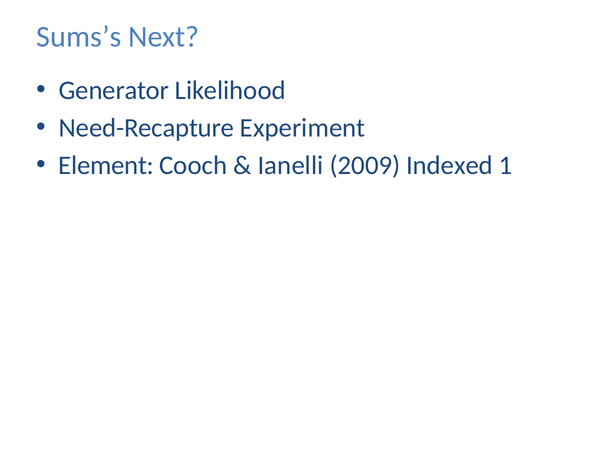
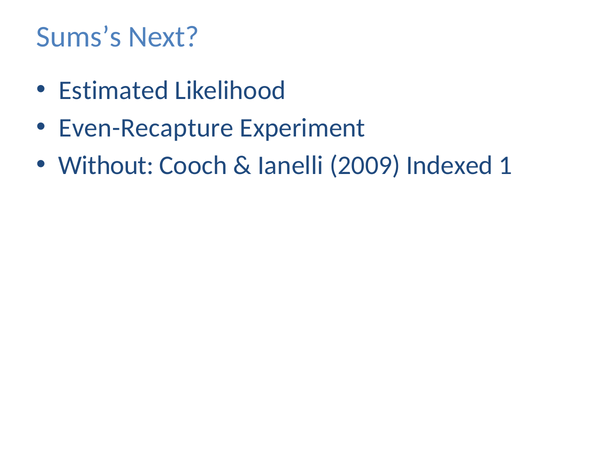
Generator: Generator -> Estimated (114, 90)
Need-Recapture: Need-Recapture -> Even-Recapture (146, 128)
Element: Element -> Without (106, 165)
